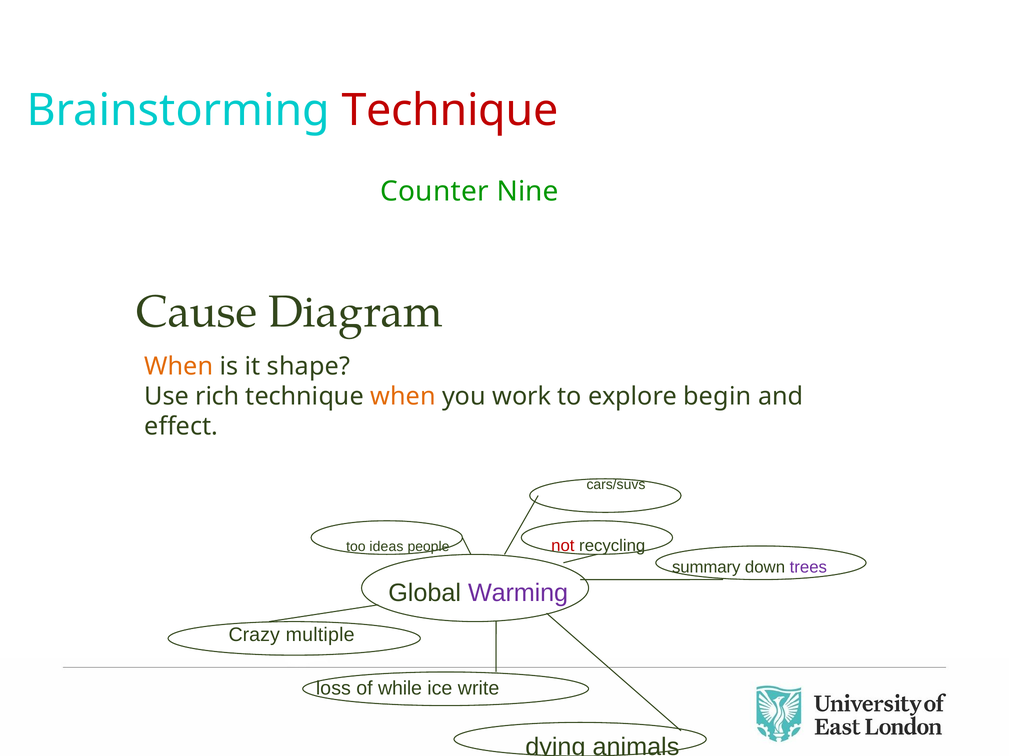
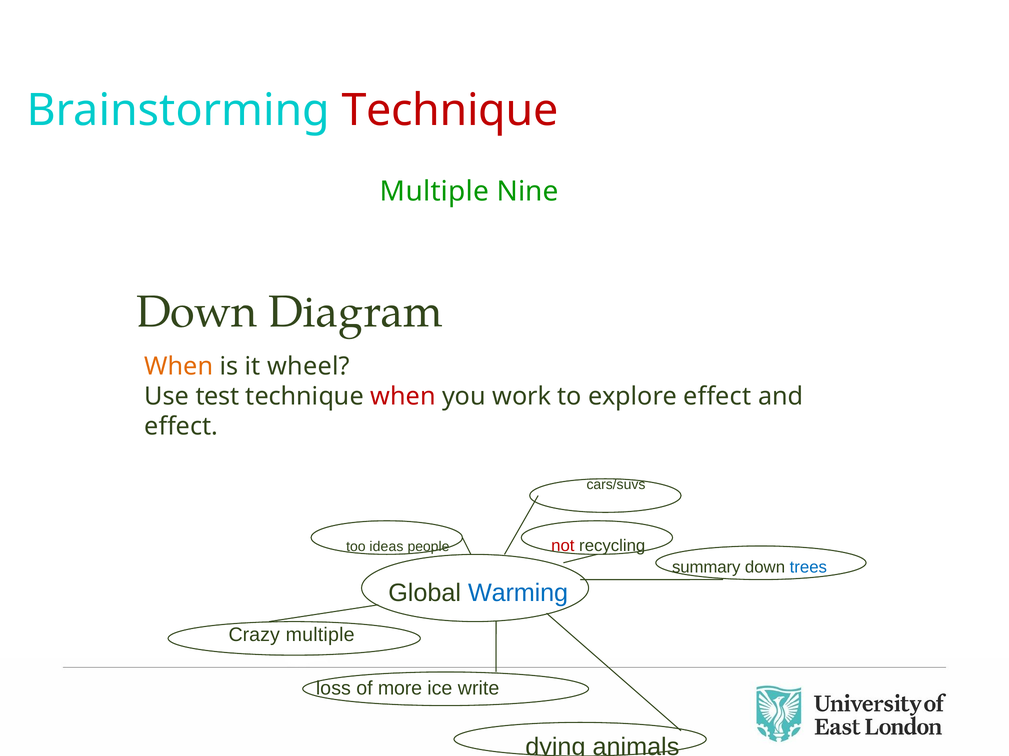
Counter: Counter -> Multiple (435, 192)
Cause: Cause -> Down (197, 312)
shape: shape -> wheel (309, 367)
rich: rich -> test (217, 397)
when colour: orange -> red (403, 397)
explore begin: begin -> effect (717, 397)
trees colour: purple -> blue (808, 568)
Warming colour: purple -> blue (518, 594)
while: while -> more (400, 689)
